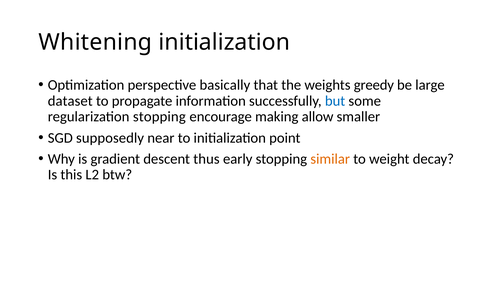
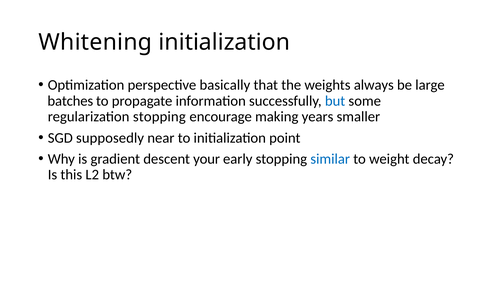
greedy: greedy -> always (374, 85)
dataset: dataset -> batches (70, 101)
allow: allow -> years (318, 117)
thus: thus -> your (207, 159)
similar colour: orange -> blue (330, 159)
